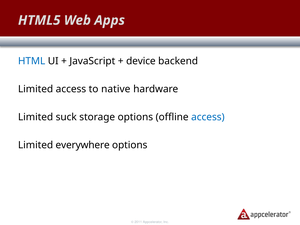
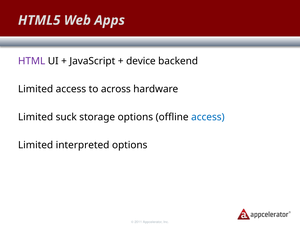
HTML colour: blue -> purple (32, 61)
native: native -> across (116, 89)
everywhere: everywhere -> interpreted (83, 145)
